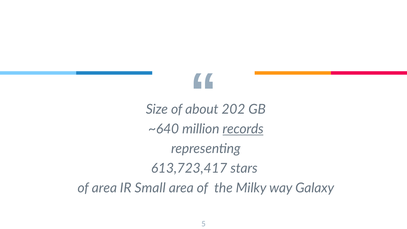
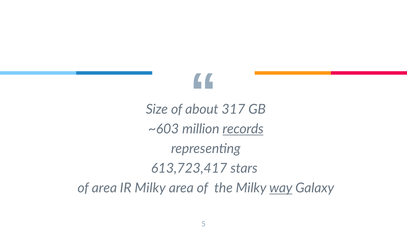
202: 202 -> 317 (233, 109)
~640: ~640 -> ~603 (164, 129)
IR Small: Small -> Milky (150, 188)
way underline: none -> present (281, 188)
